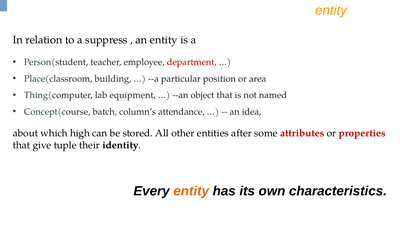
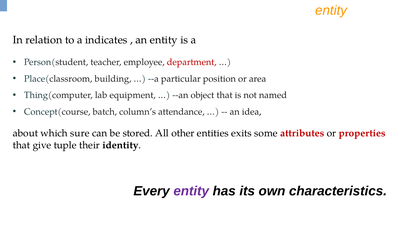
suppress: suppress -> indicates (106, 40)
high: high -> sure (80, 133)
after: after -> exits (242, 133)
entity colour: orange -> purple (191, 191)
